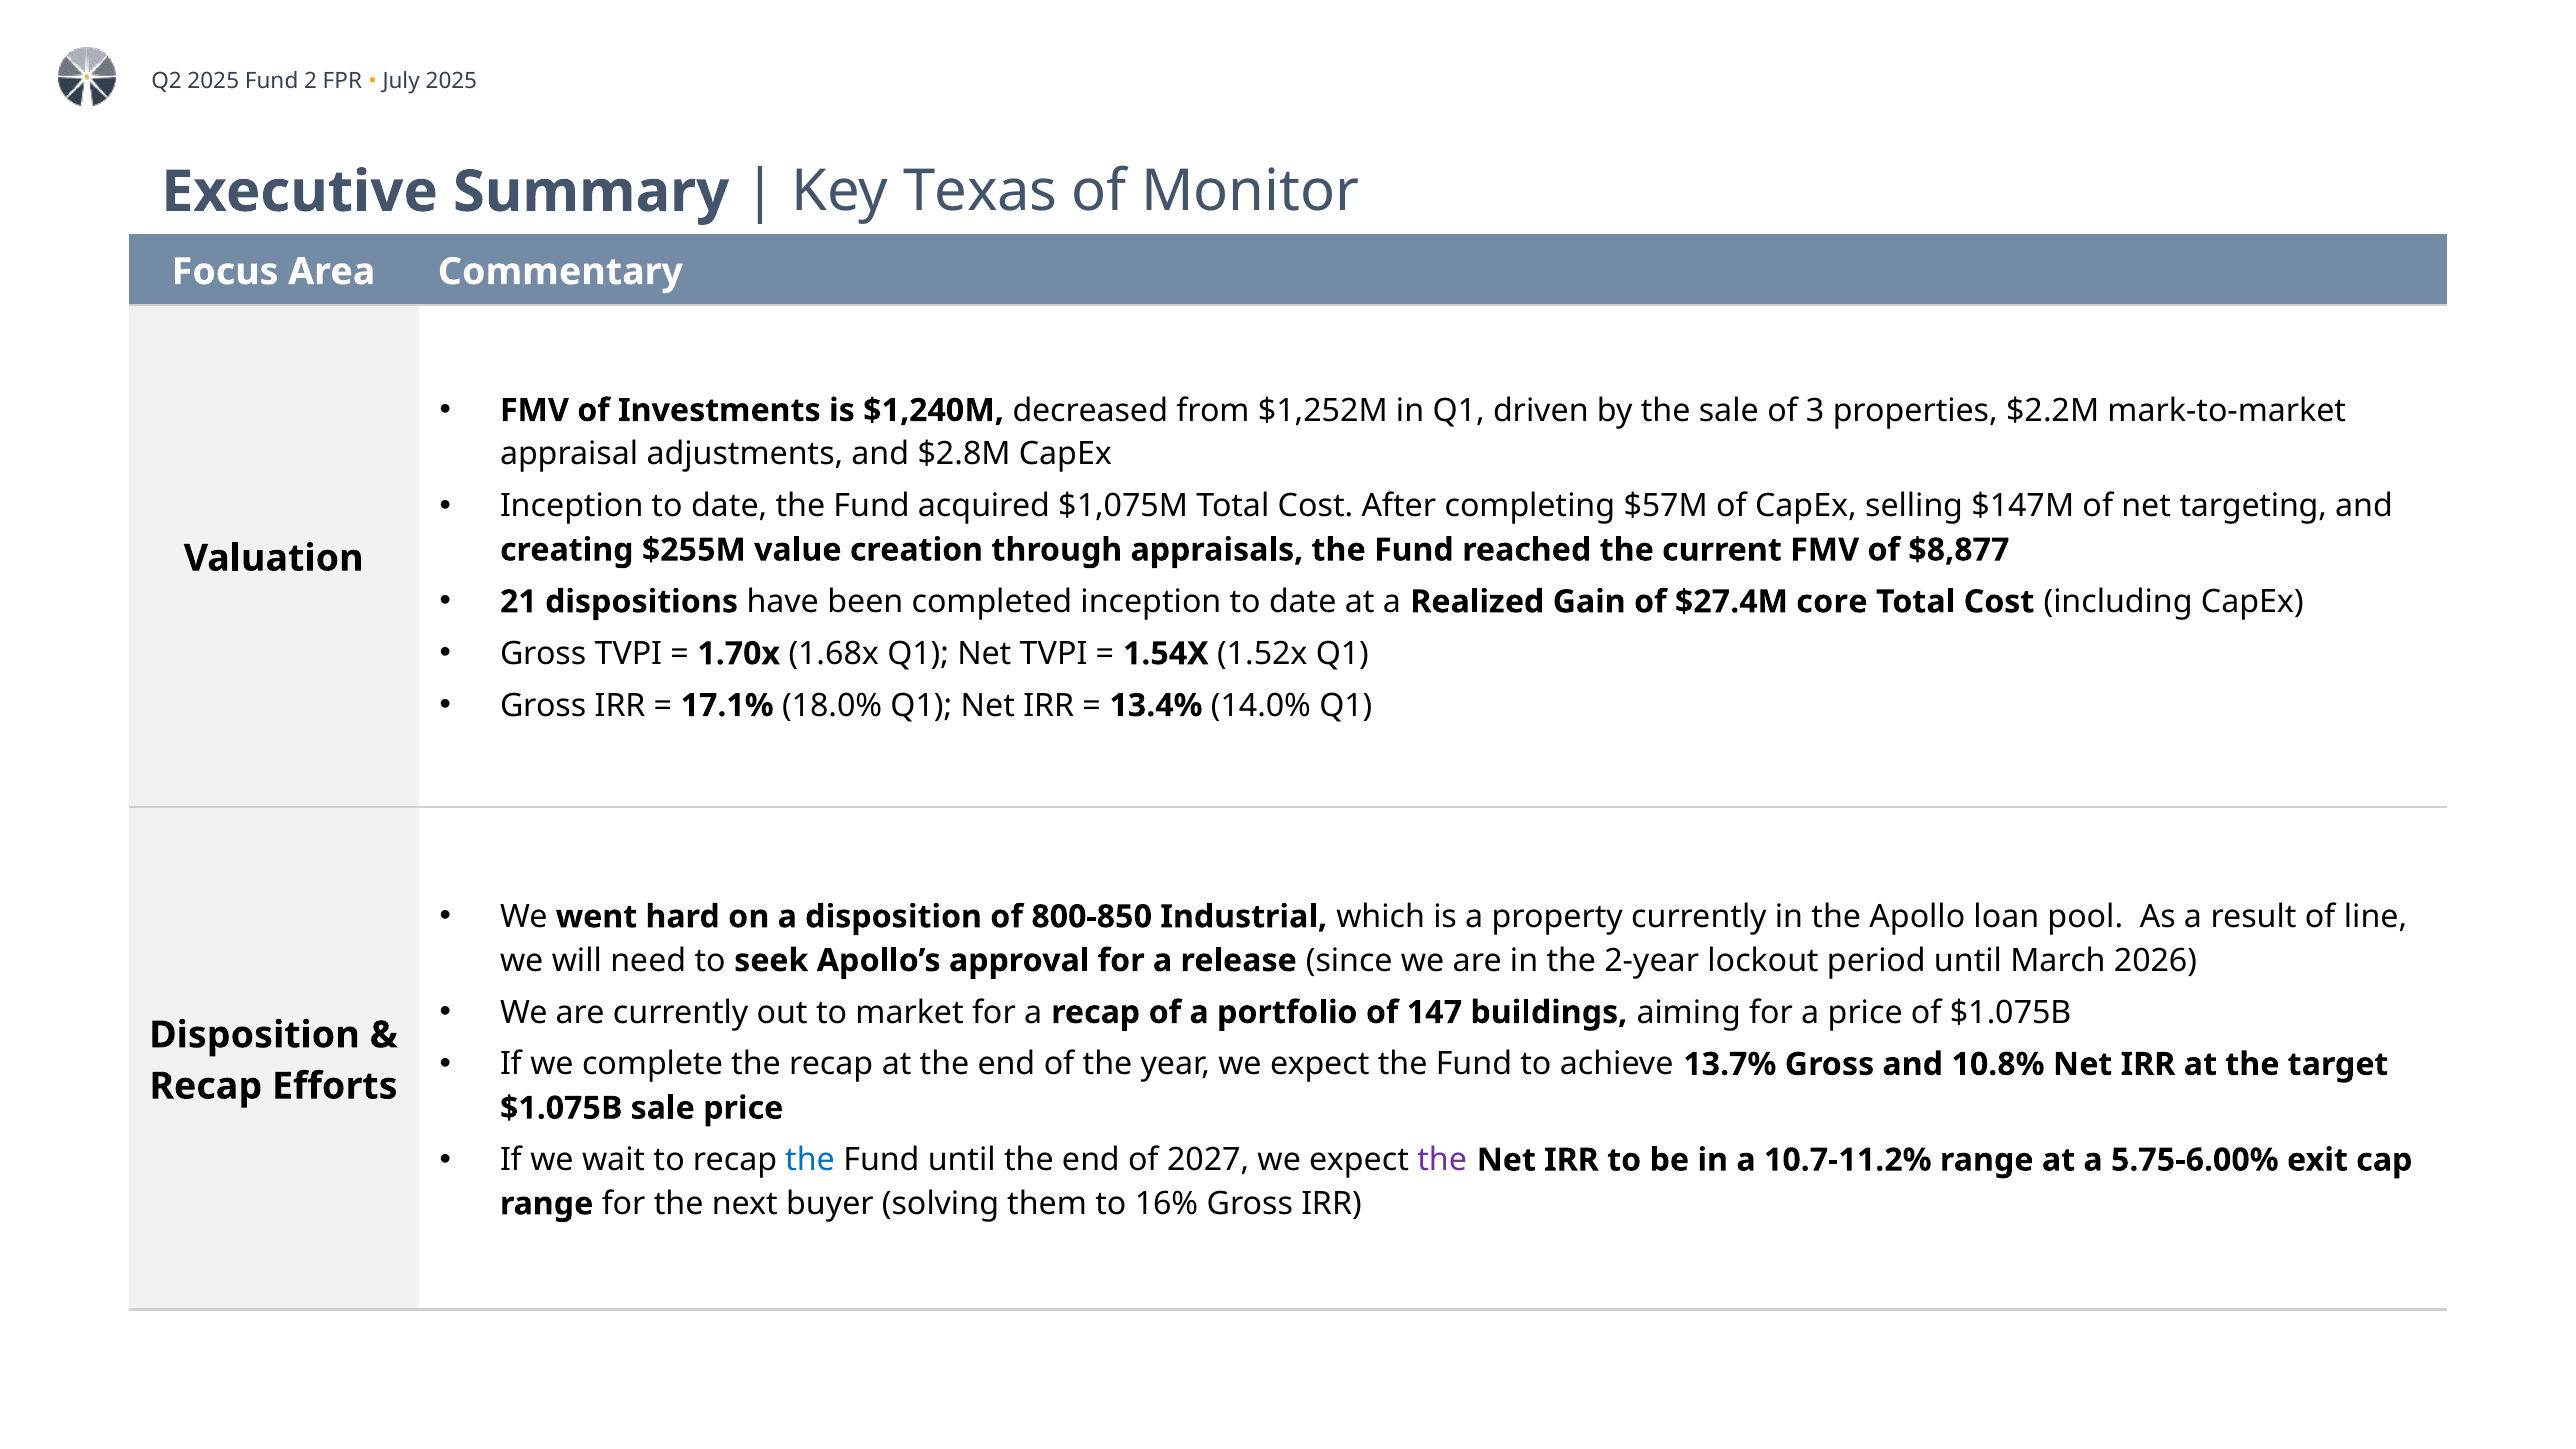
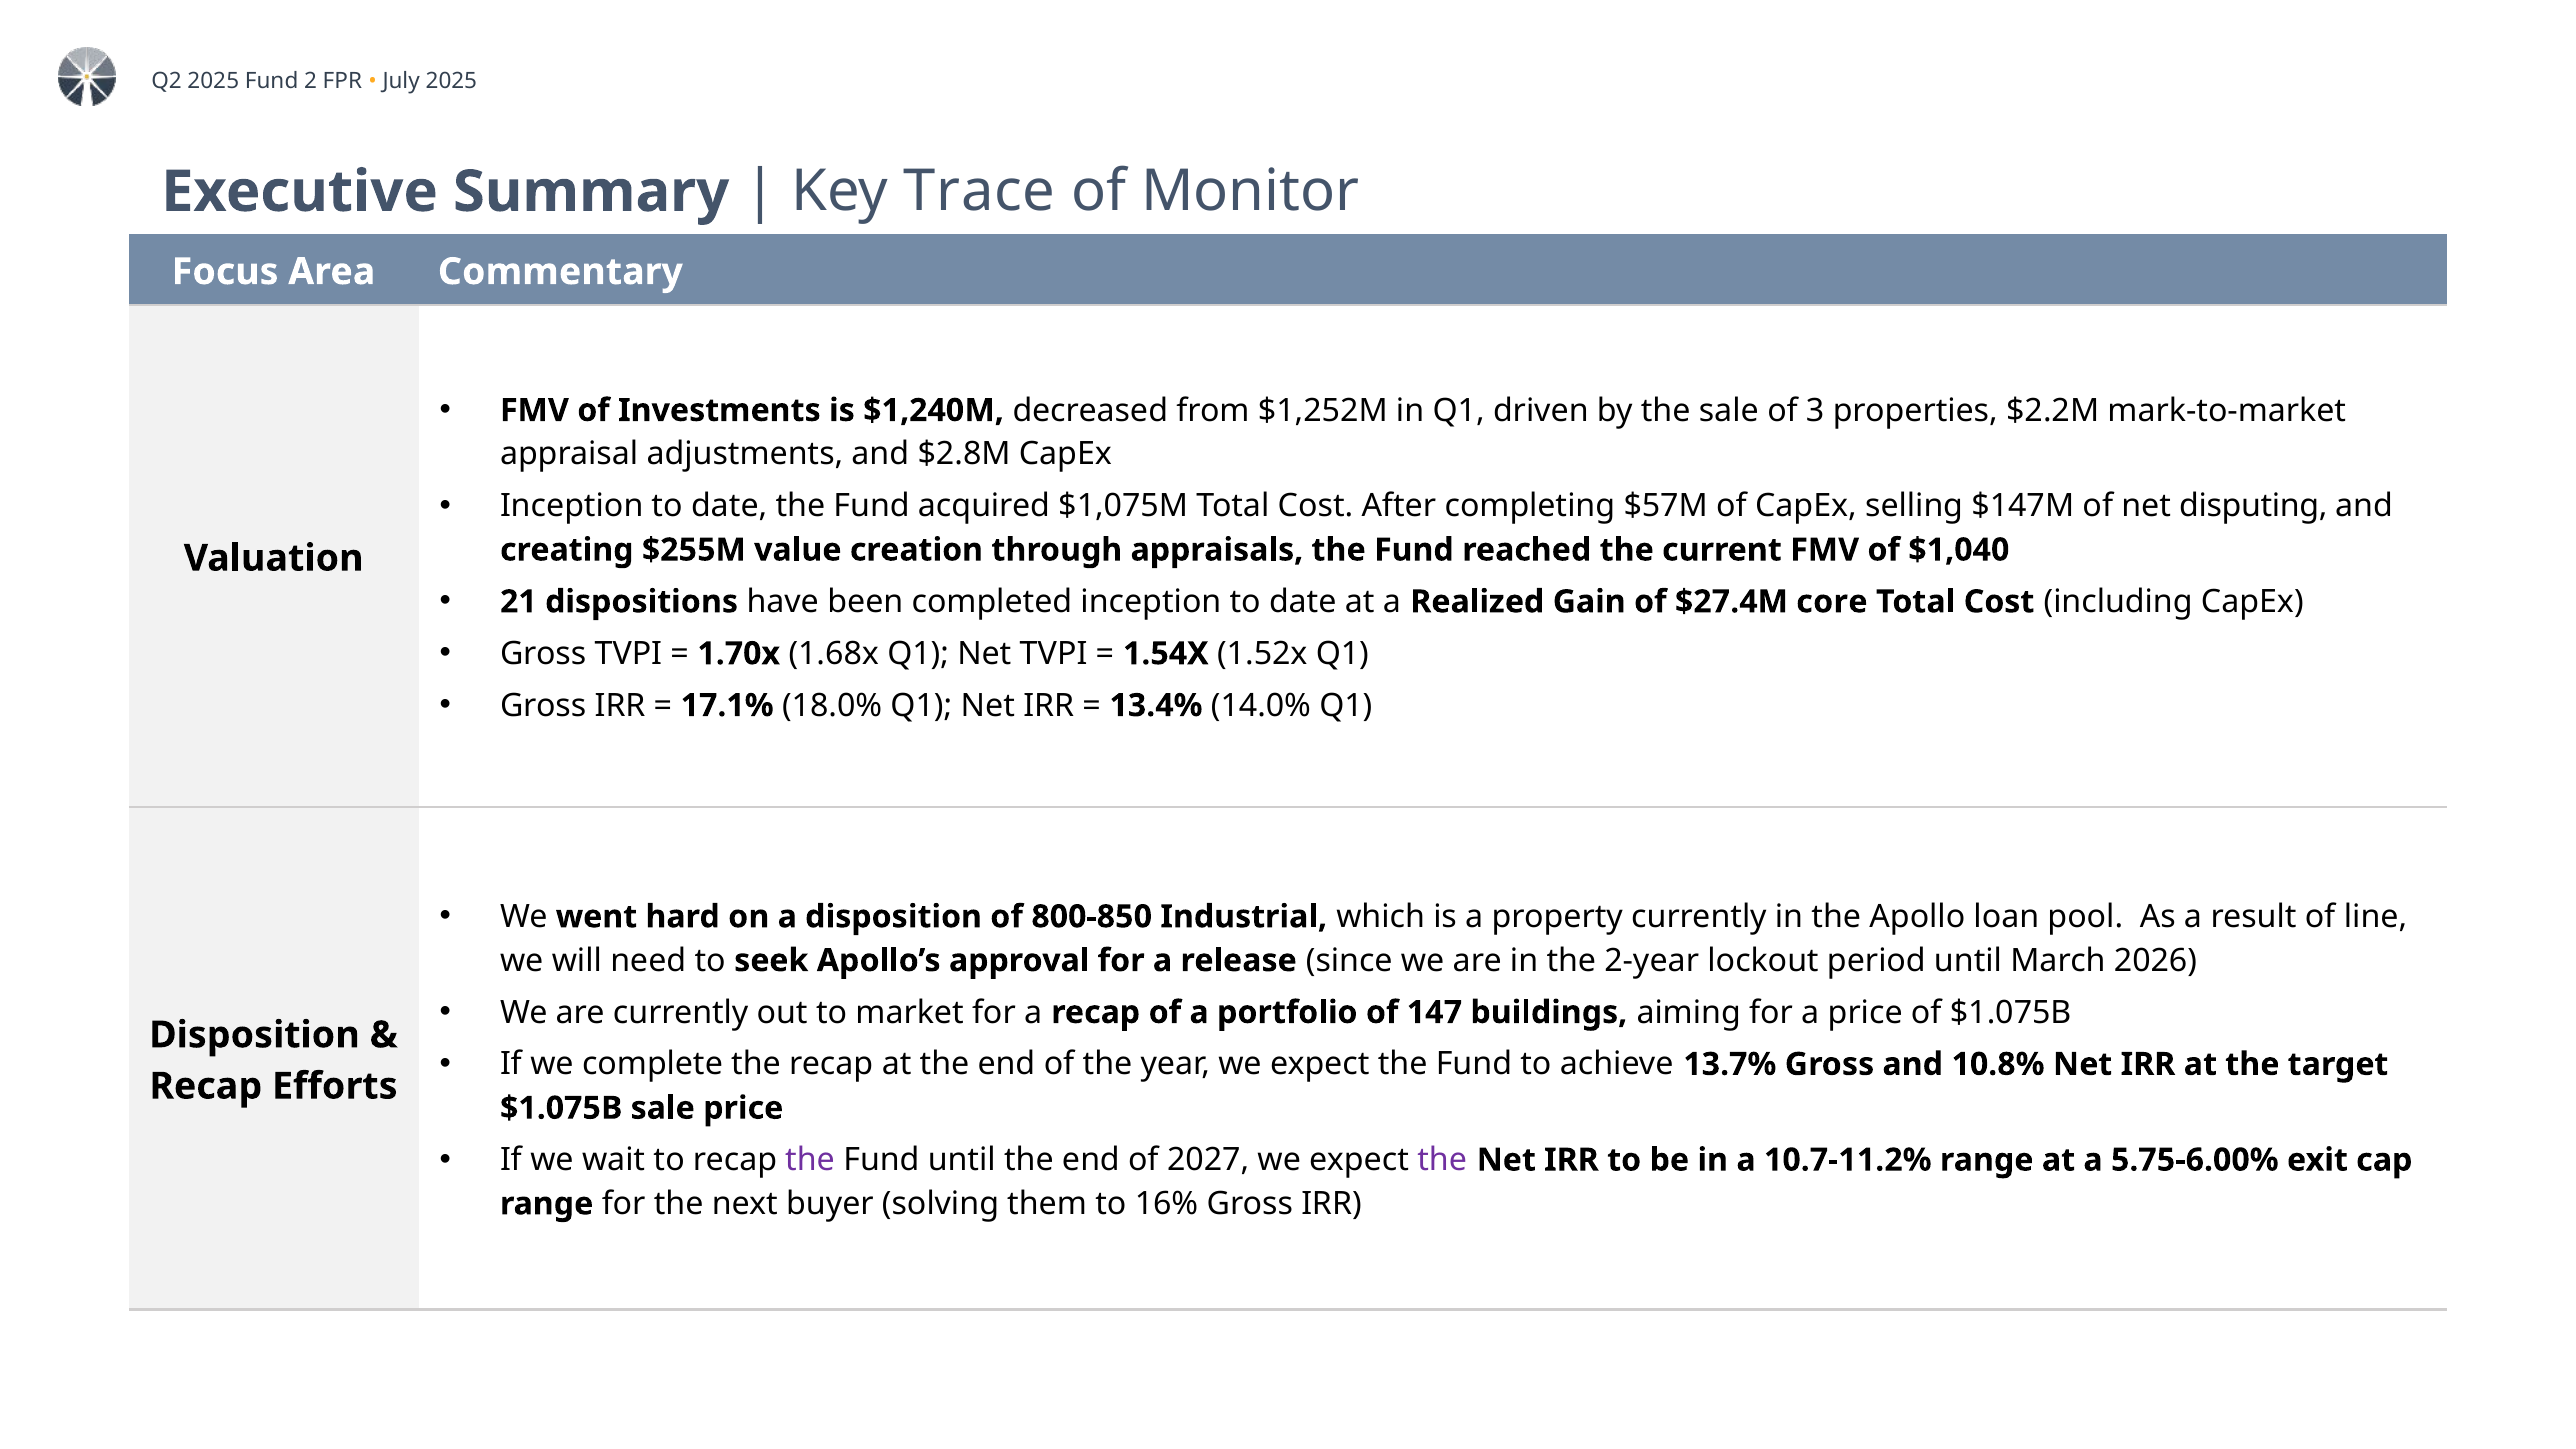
Texas: Texas -> Trace (979, 192)
targeting: targeting -> disputing (2253, 506)
$8,877: $8,877 -> $1,040 (1959, 550)
the colour: blue -> purple (810, 1160)
